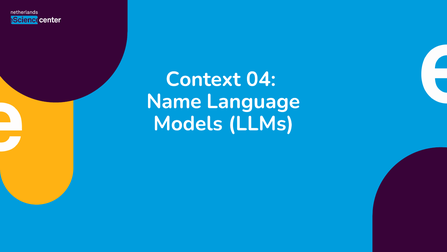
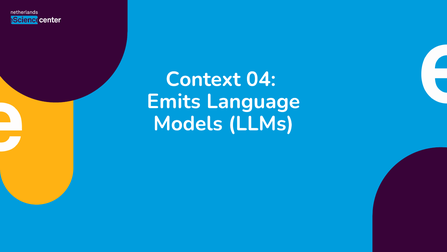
Name: Name -> Emits (174, 101)
